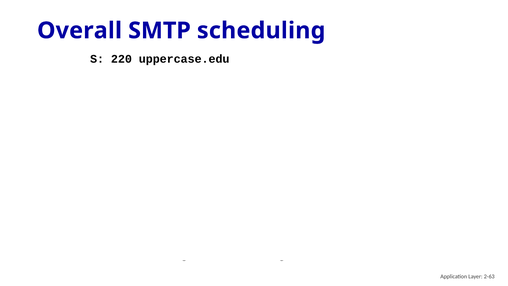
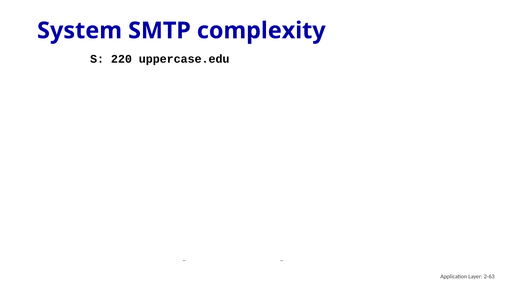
Overall: Overall -> System (80, 31)
scheduling: scheduling -> complexity (261, 31)
